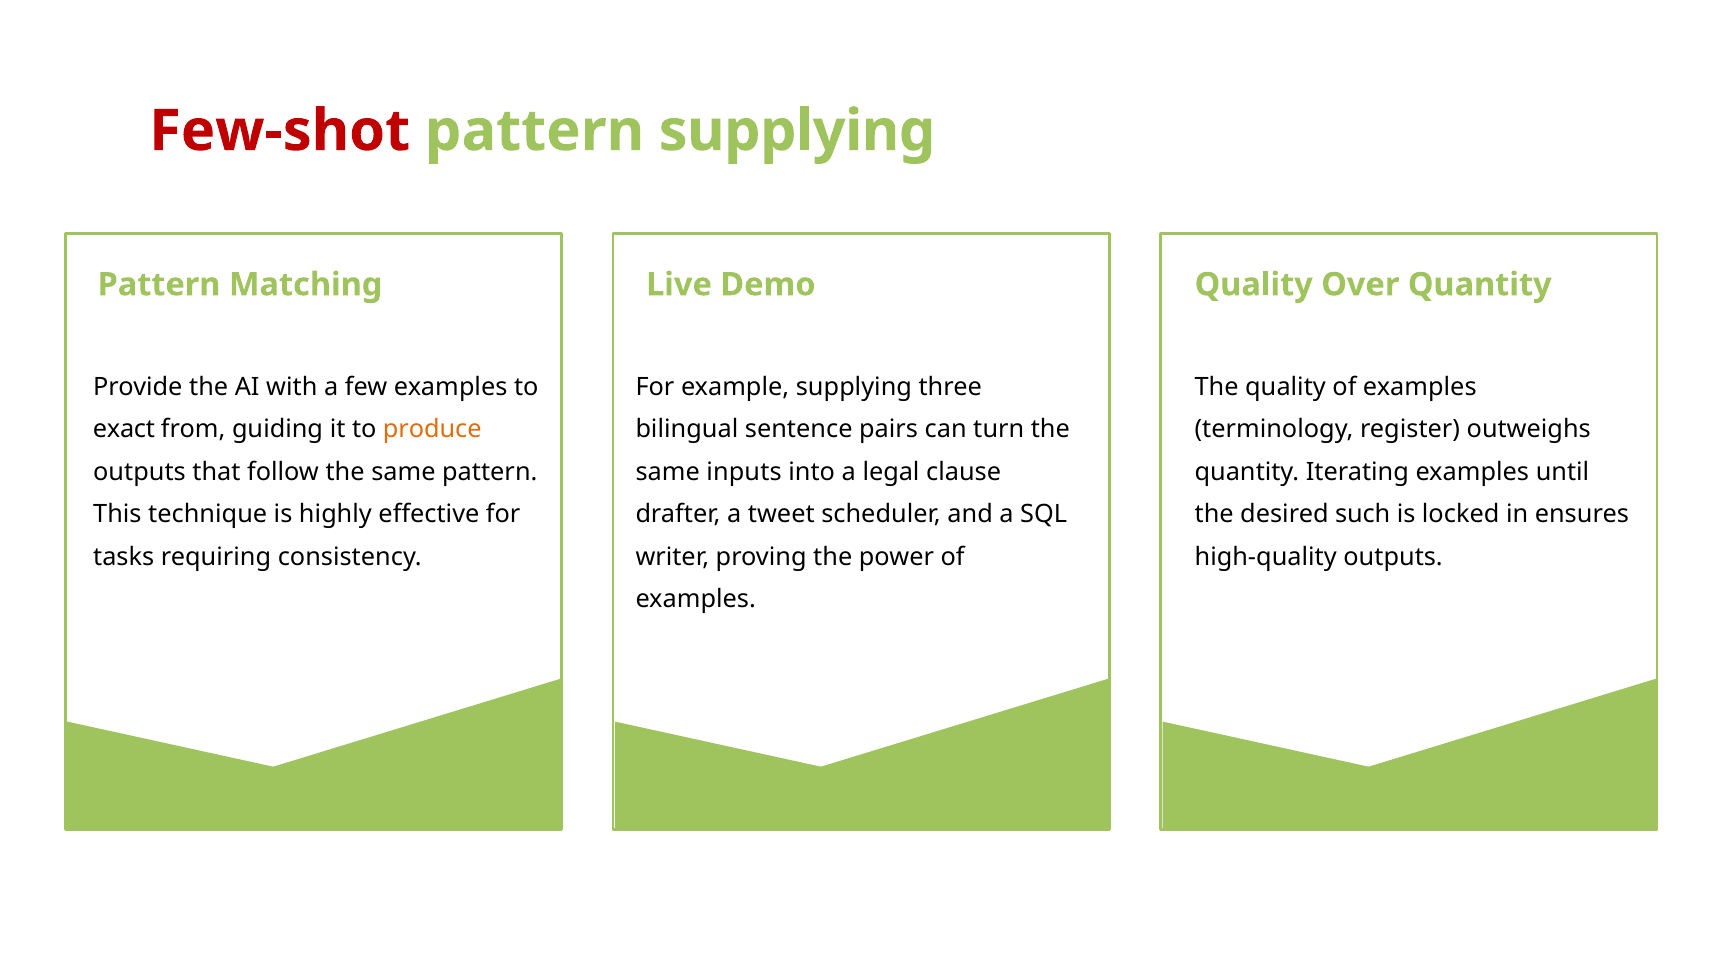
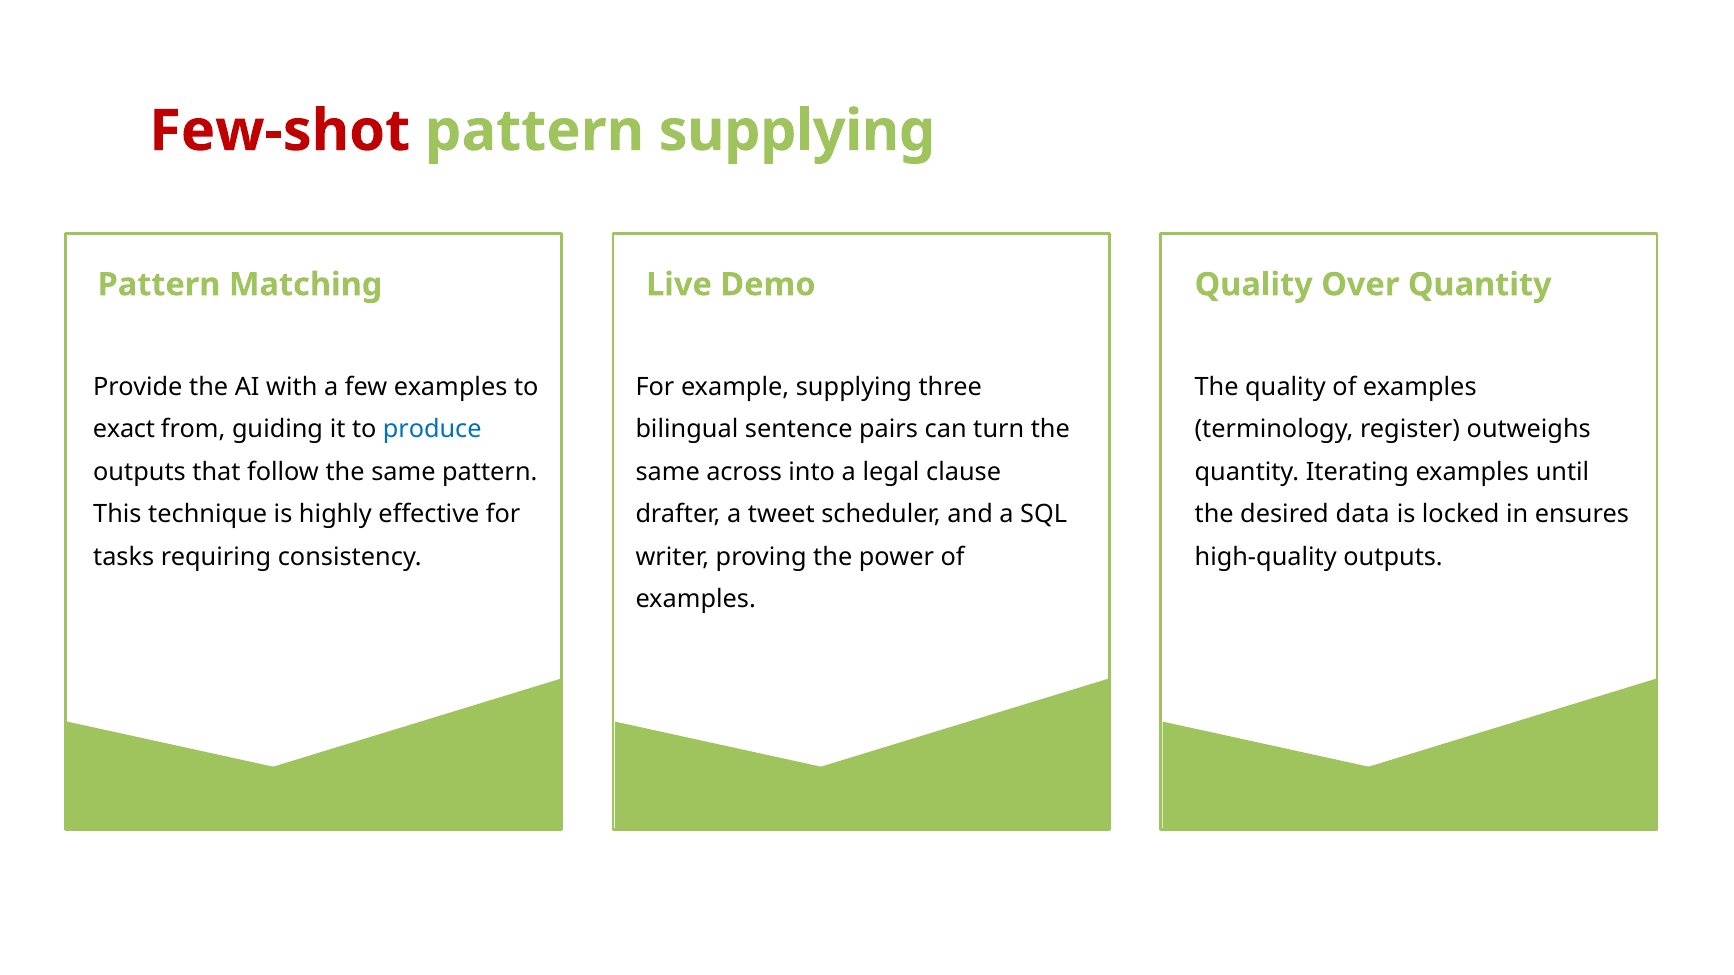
produce colour: orange -> blue (432, 429)
inputs: inputs -> across (744, 472)
such: such -> data (1363, 514)
